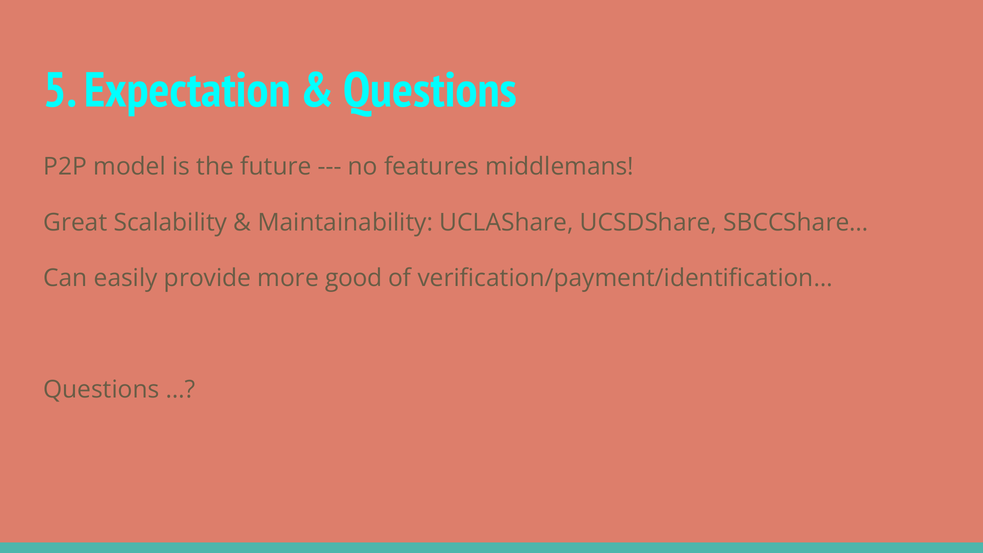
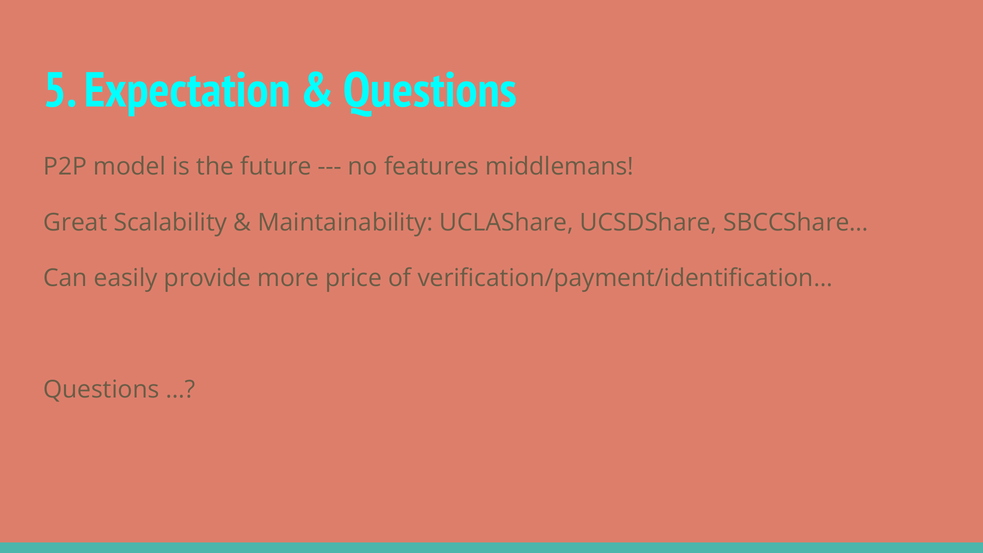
good: good -> price (354, 278)
